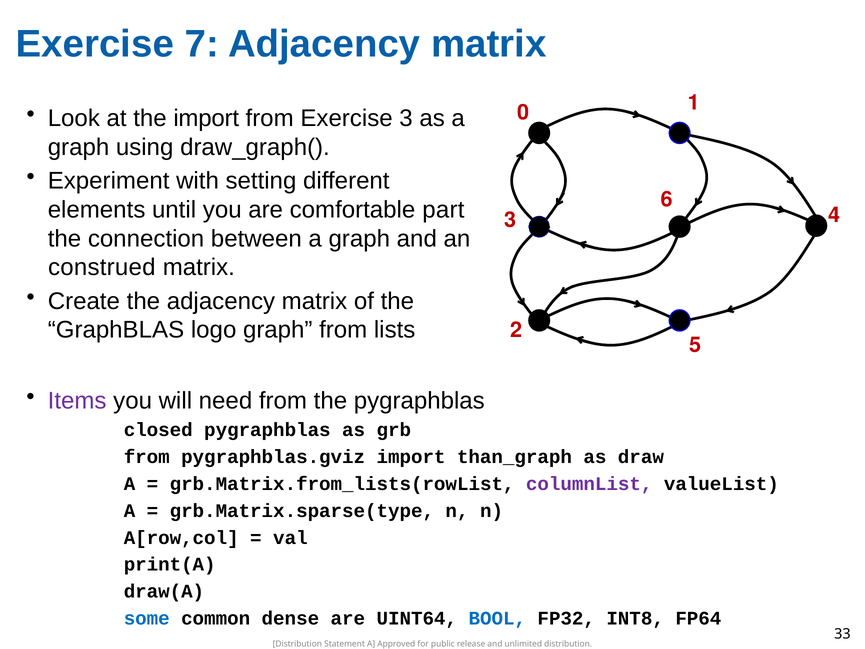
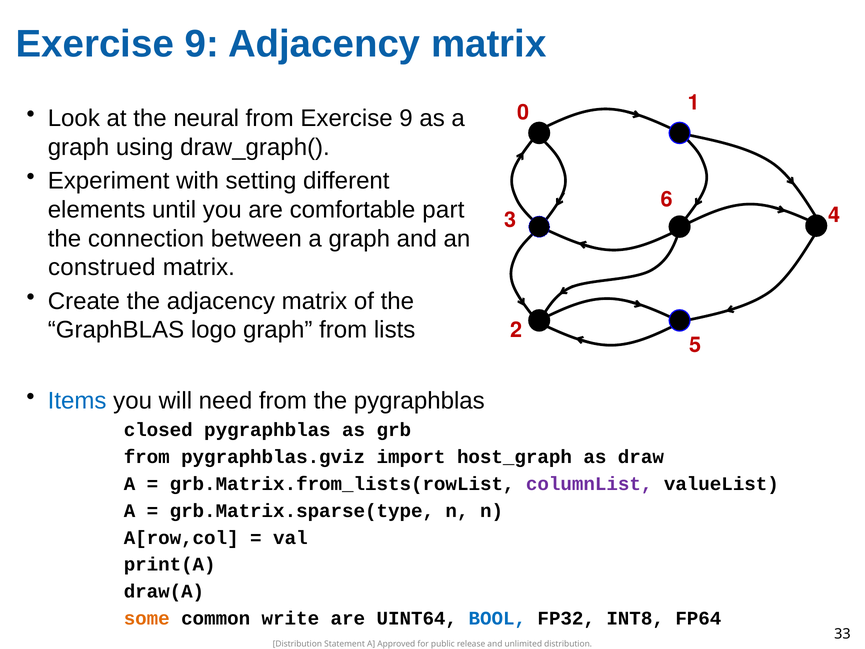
7: 7 -> 9 (202, 44)
the import: import -> neural (206, 118)
from Exercise 3: 3 -> 9 (406, 118)
Items colour: purple -> blue (77, 400)
than_graph: than_graph -> host_graph (514, 457)
some colour: blue -> orange (147, 618)
dense: dense -> write (290, 618)
